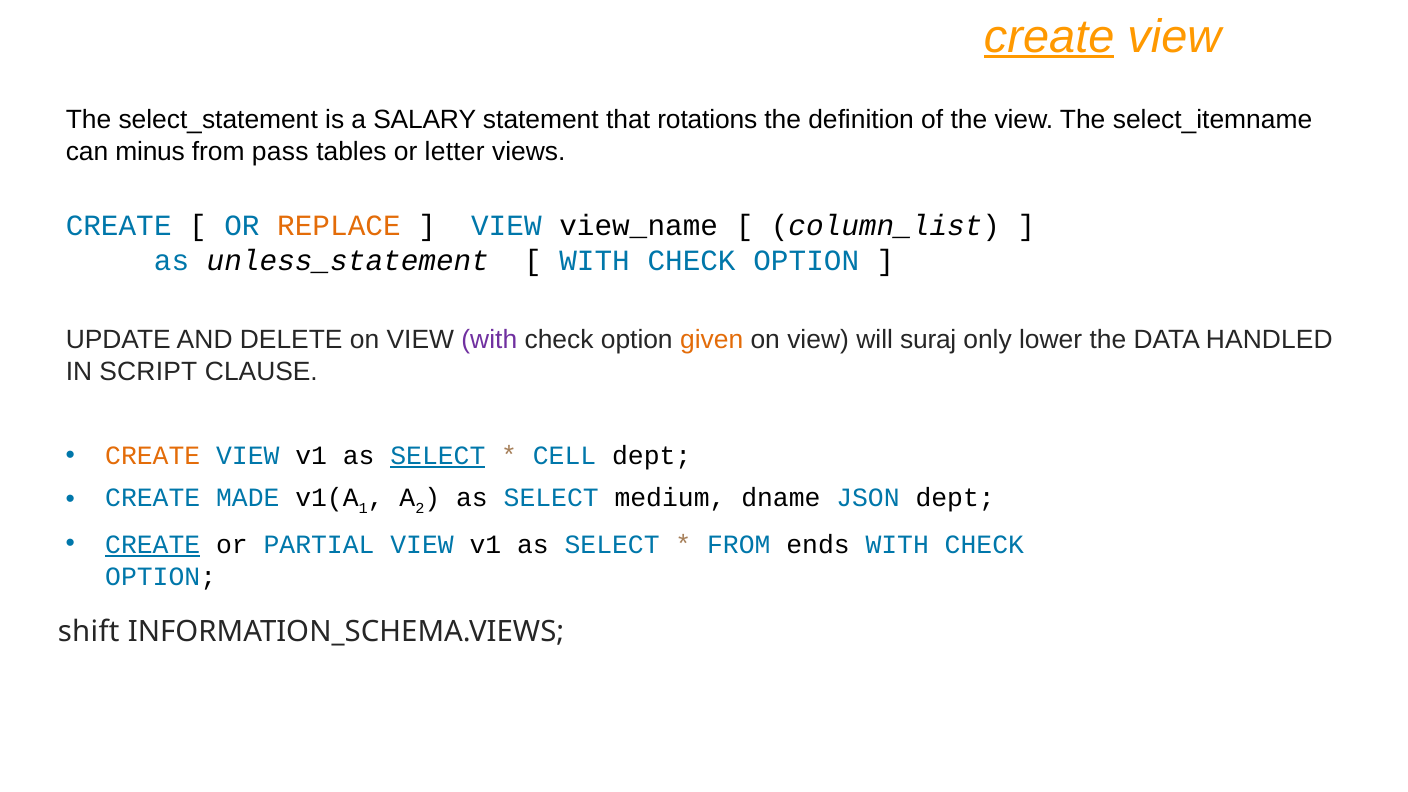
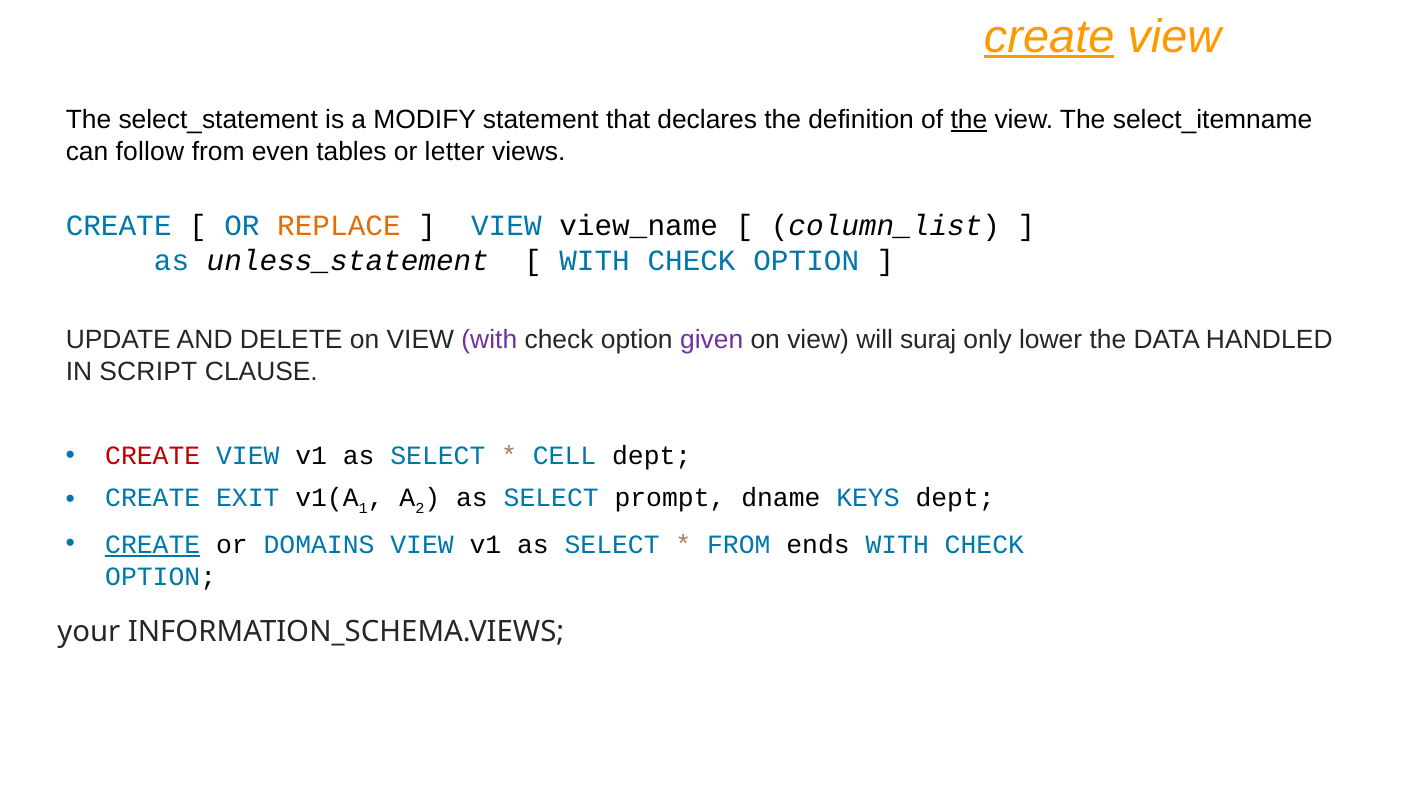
SALARY: SALARY -> MODIFY (425, 120)
rotations: rotations -> declares (707, 120)
the underline: none -> present (969, 120)
minus: minus -> follow (150, 151)
pass: pass -> even (280, 151)
given colour: orange -> purple (712, 340)
CREATE colour: orange -> red (153, 456)
SELECT underline: present -> none (438, 456)
MADE: MADE -> EXIT (248, 498)
medium: medium -> prompt (670, 498)
JSON: JSON -> KEYS (868, 498)
PARTIAL: PARTIAL -> DOMAINS (319, 545)
shift: shift -> your (89, 632)
